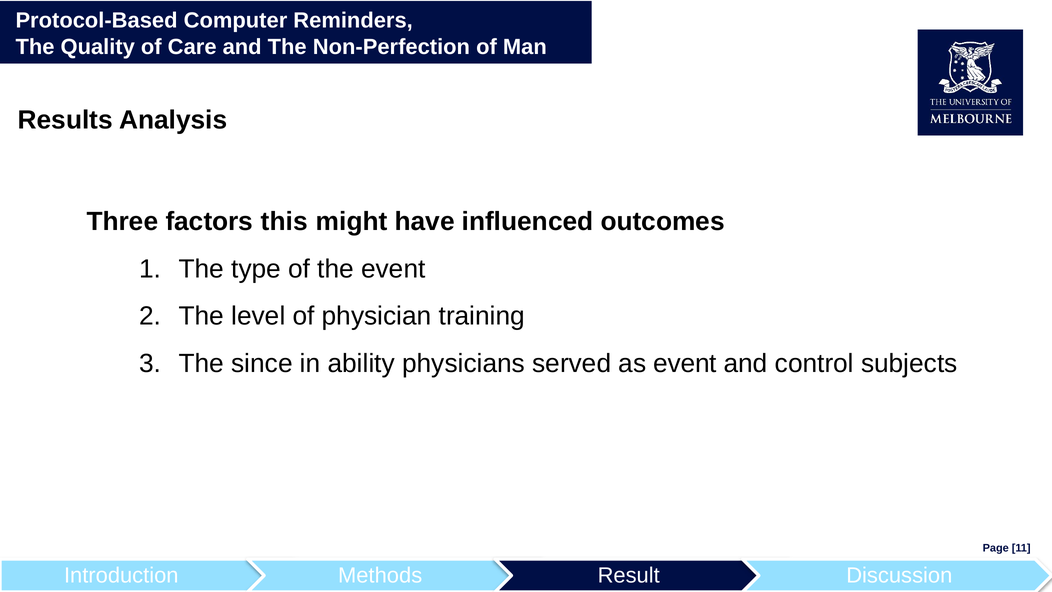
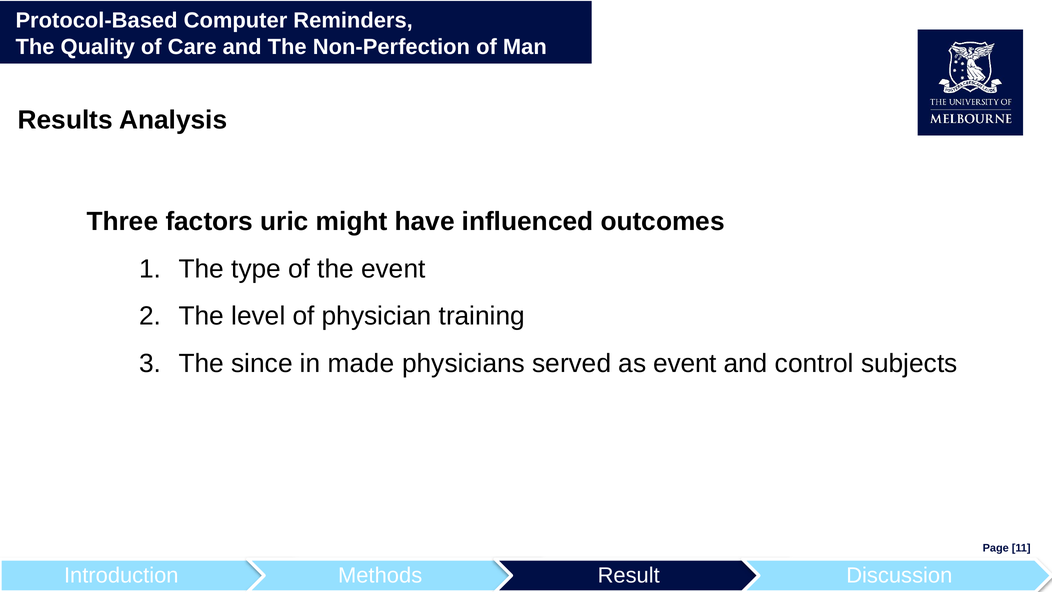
this: this -> uric (285, 221)
ability: ability -> made (361, 363)
